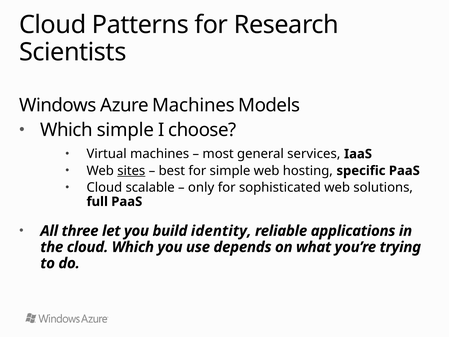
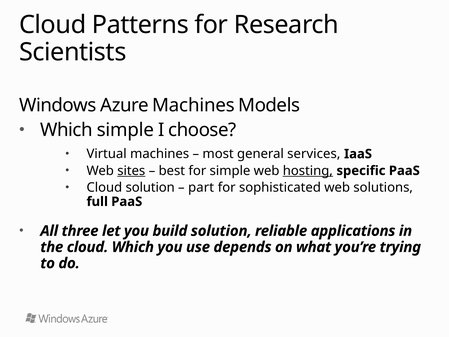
hosting underline: none -> present (308, 171)
Cloud scalable: scalable -> solution (150, 187)
only: only -> part (201, 187)
build identity: identity -> solution (221, 231)
